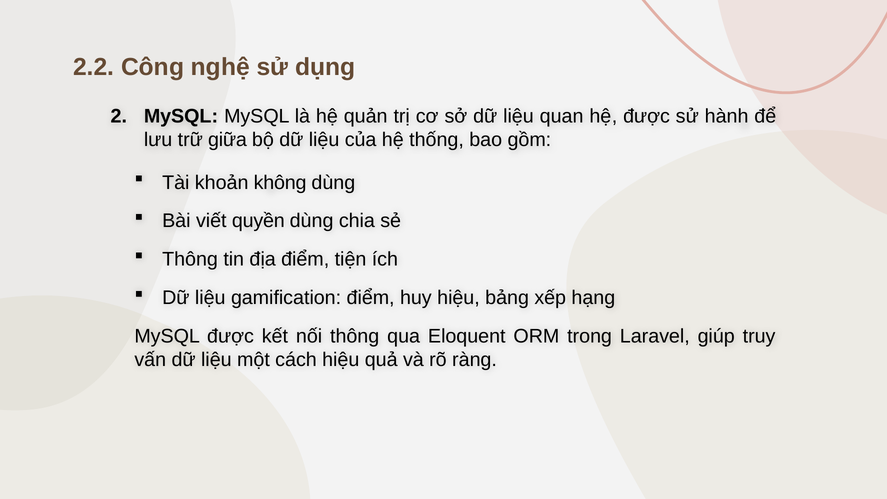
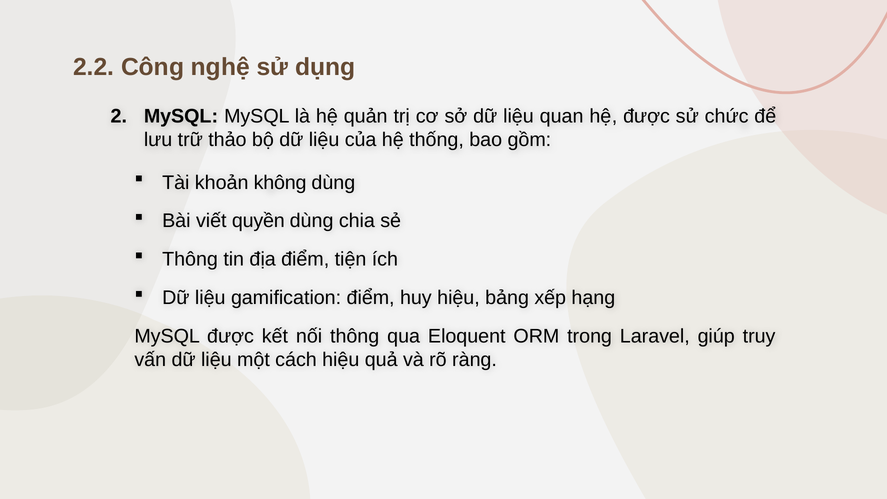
hành: hành -> chức (727, 116)
giữa: giữa -> thảo (227, 140)
